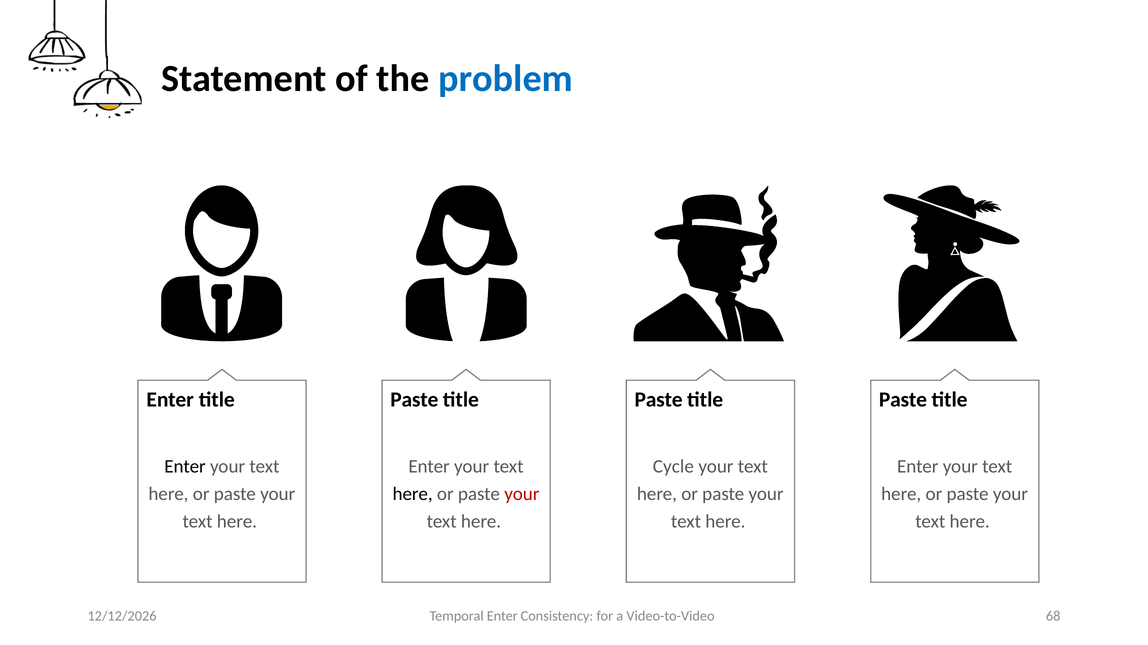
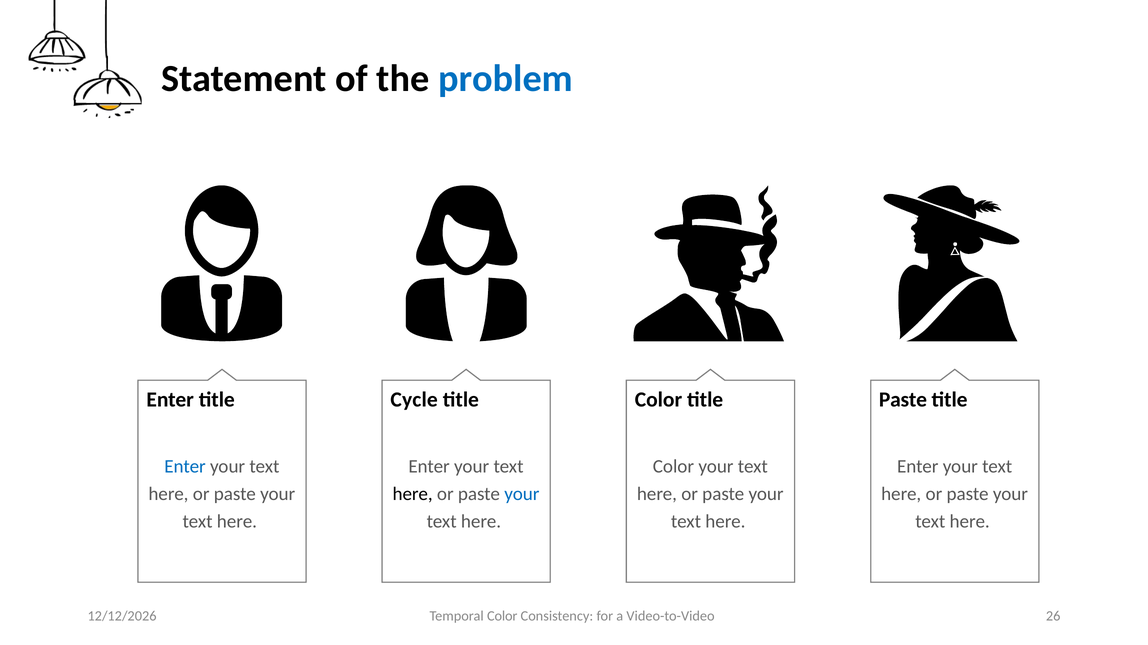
Paste: Paste -> Cycle (414, 400)
Paste: Paste -> Color (658, 400)
Enter colour: black -> blue (185, 467)
Cycle: Cycle -> Color (673, 467)
your colour: red -> blue (522, 495)
Temporal Enter: Enter -> Color (502, 617)
68: 68 -> 26 (1053, 617)
